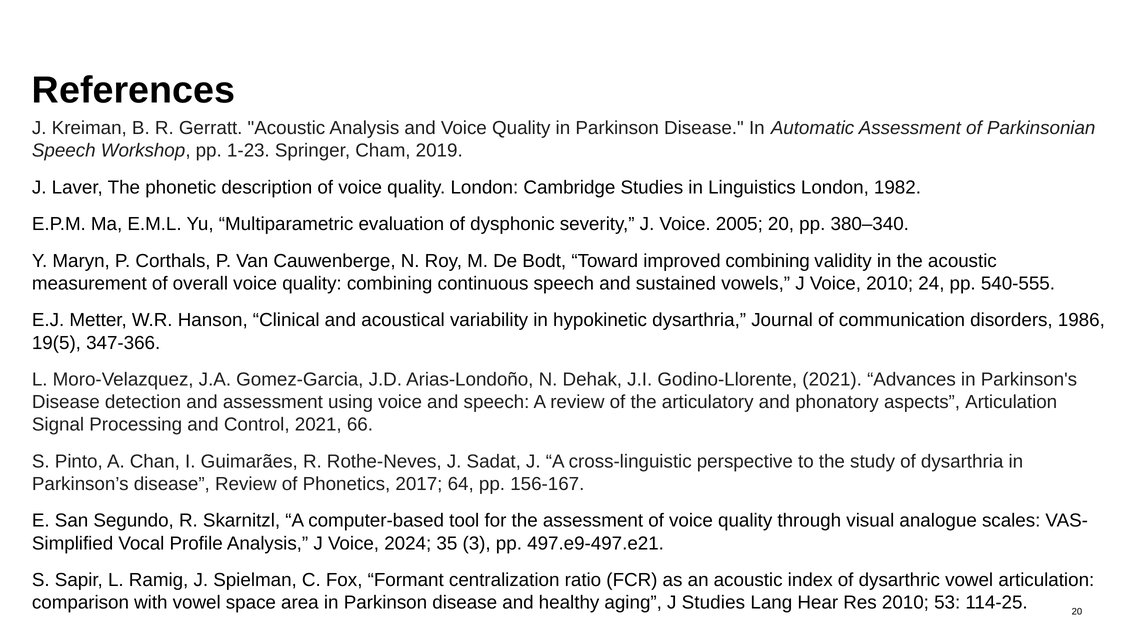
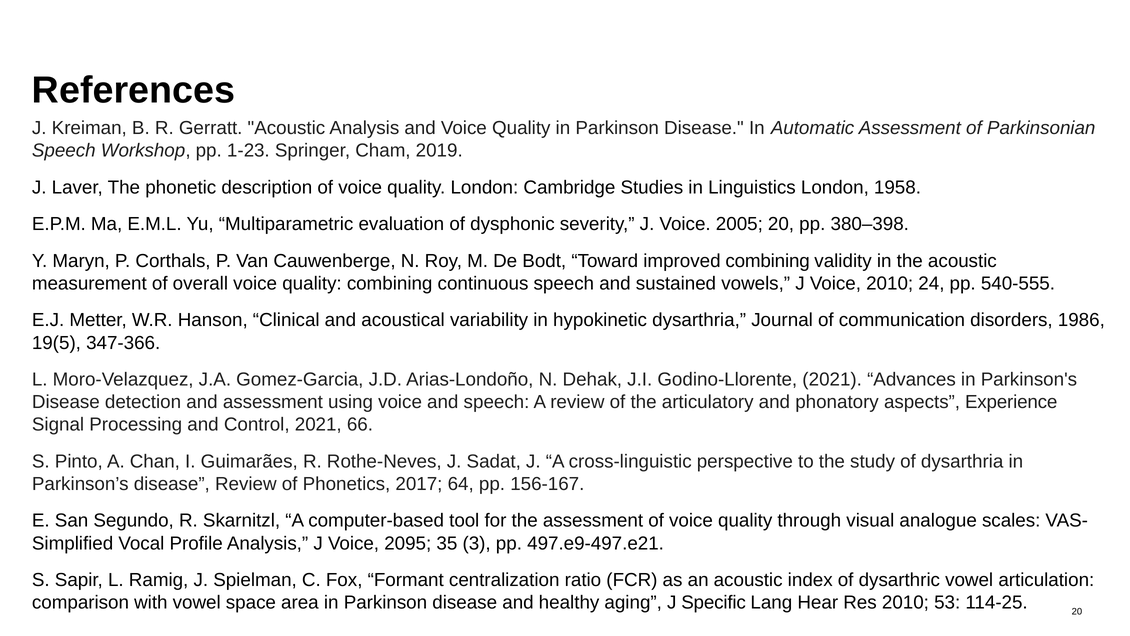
1982: 1982 -> 1958 (897, 187)
380–340: 380–340 -> 380–398 (870, 224)
aspects Articulation: Articulation -> Experience (1011, 402)
2024: 2024 -> 2095 (408, 543)
J Studies: Studies -> Specific (714, 602)
